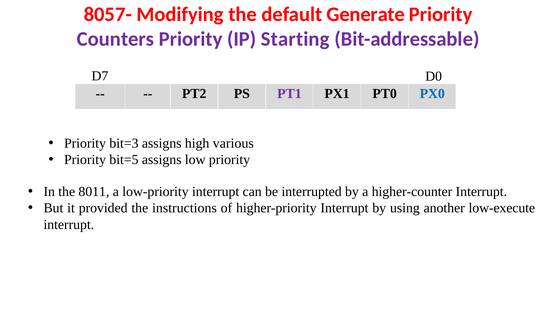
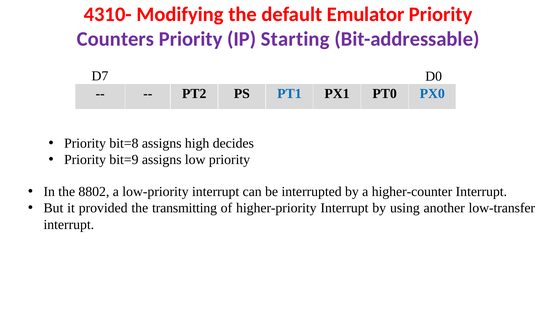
8057-: 8057- -> 4310- (108, 14)
Generate: Generate -> Emulator (366, 14)
PT1 colour: purple -> blue (289, 94)
bit=3: bit=3 -> bit=8 (124, 143)
various: various -> decides (233, 143)
bit=5: bit=5 -> bit=9 (124, 160)
8011: 8011 -> 8802 (94, 192)
instructions: instructions -> transmitting (185, 208)
low-execute: low-execute -> low-transfer (502, 208)
